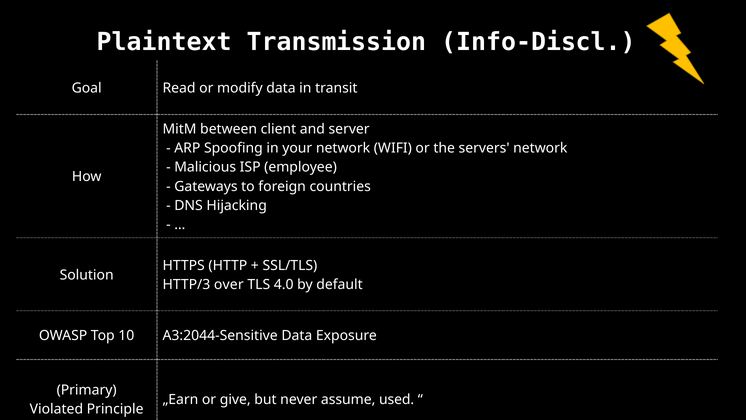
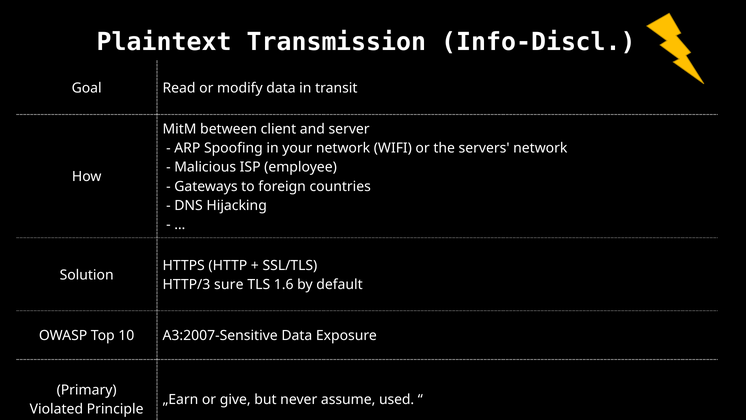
over: over -> sure (229, 284)
4.0: 4.0 -> 1.6 (284, 284)
A3:2044-Sensitive: A3:2044-Sensitive -> A3:2007-Sensitive (220, 336)
